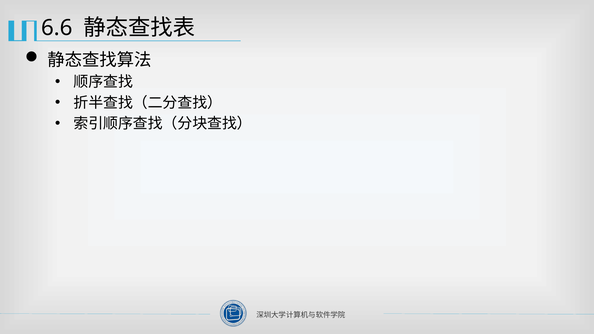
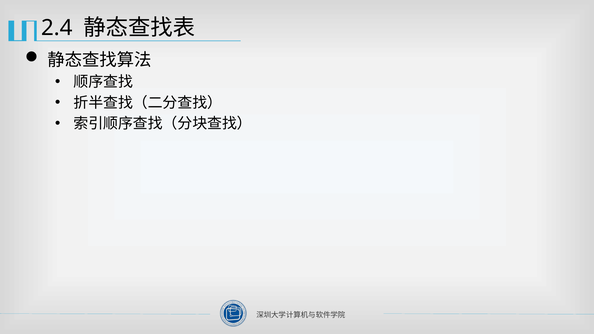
6.6: 6.6 -> 2.4 (57, 28)
